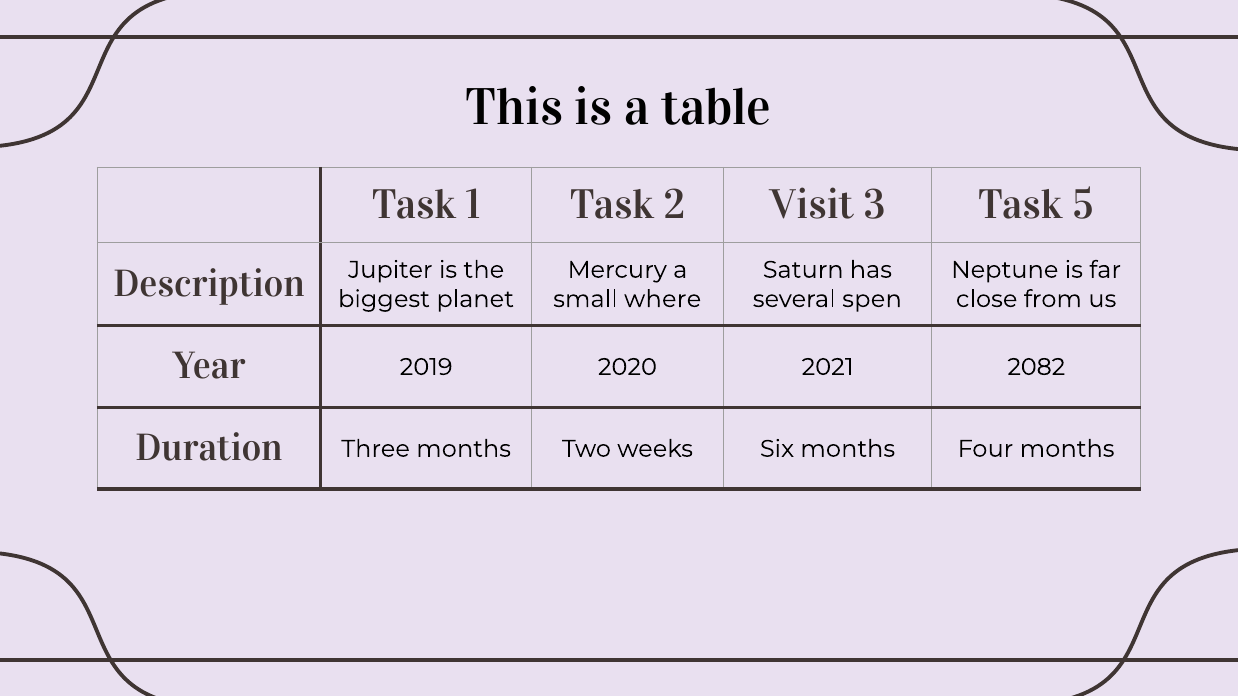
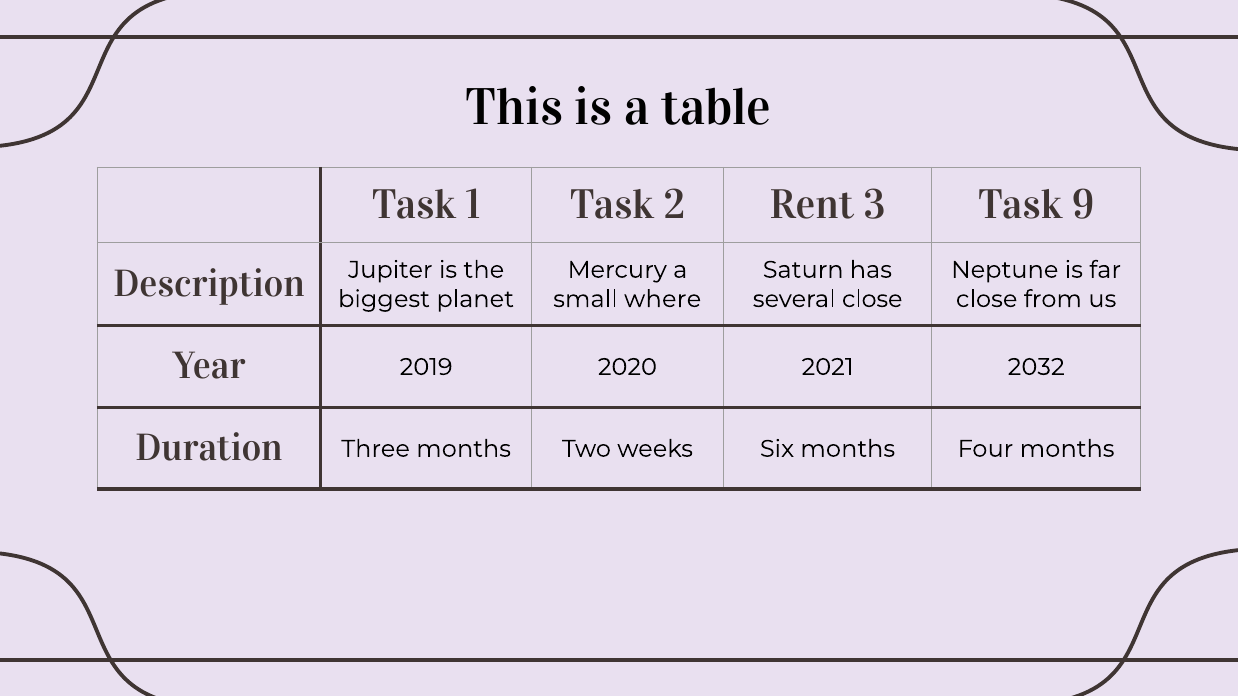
Visit: Visit -> Rent (812, 205)
5: 5 -> 9 (1083, 205)
several spen: spen -> close (872, 299)
2082: 2082 -> 2032 (1036, 367)
